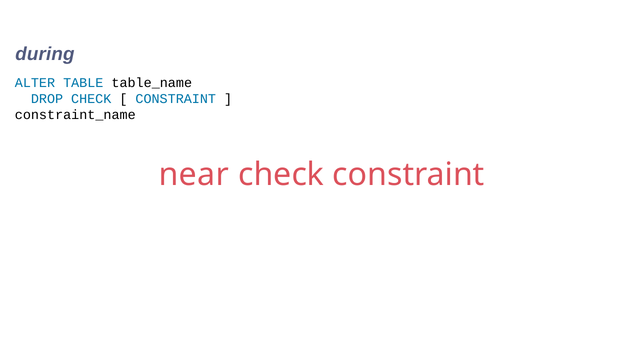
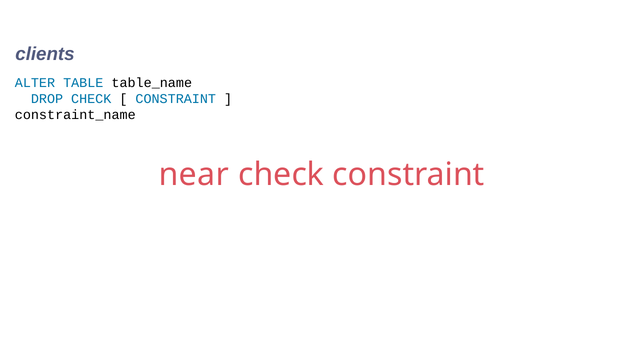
during: during -> clients (45, 54)
